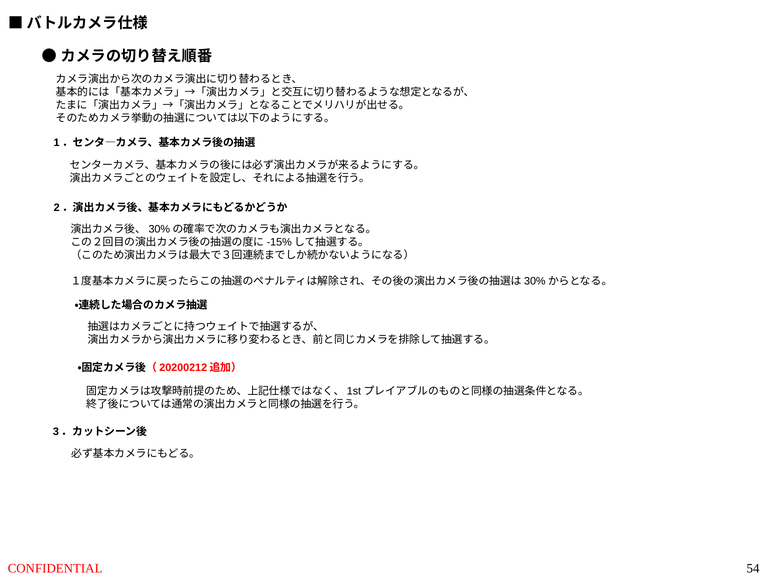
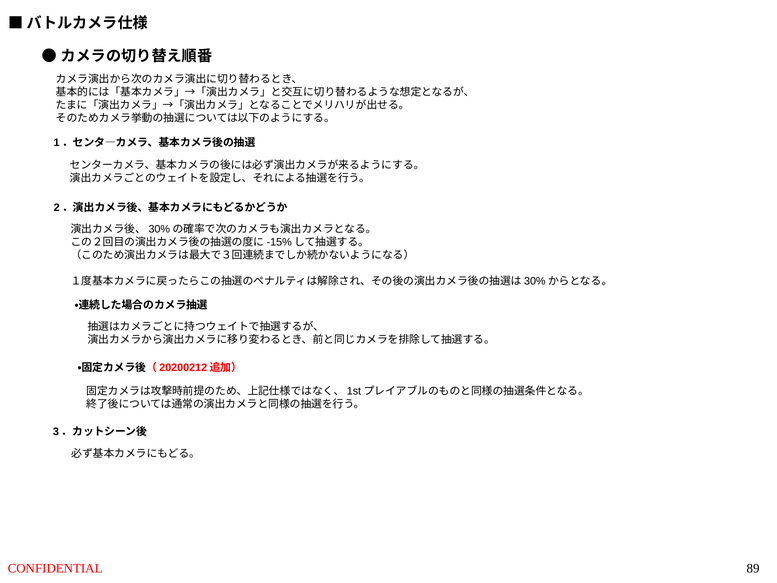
54: 54 -> 89 (753, 568)
